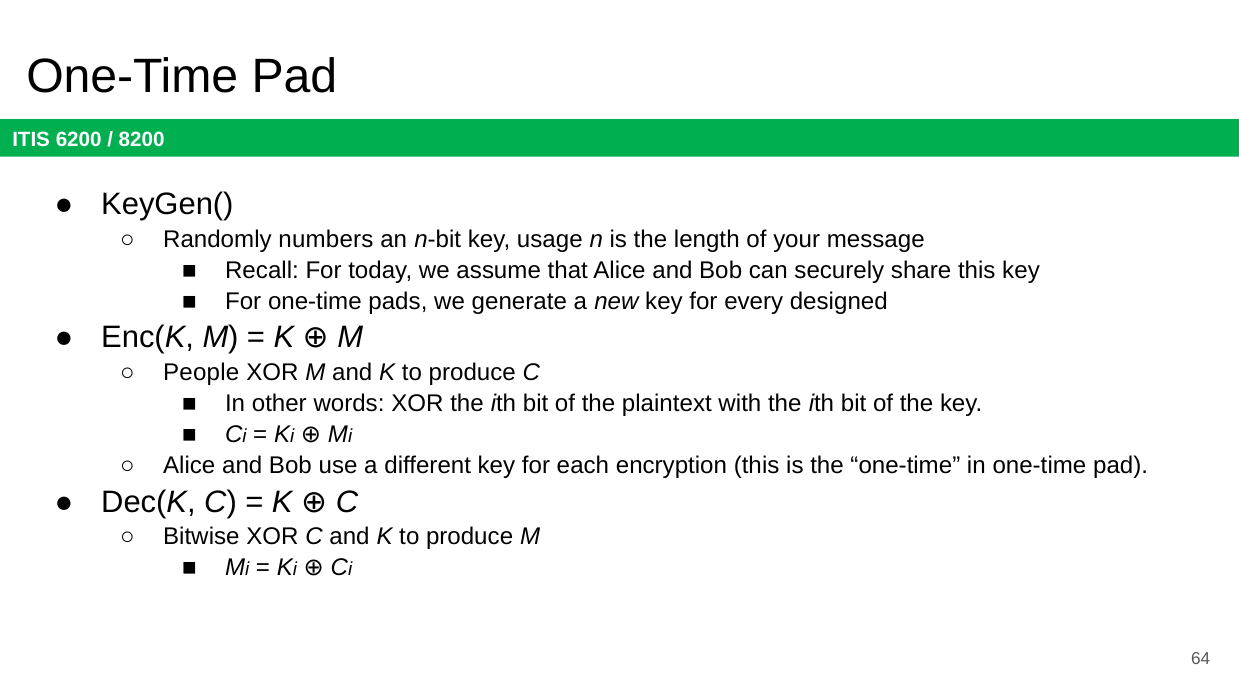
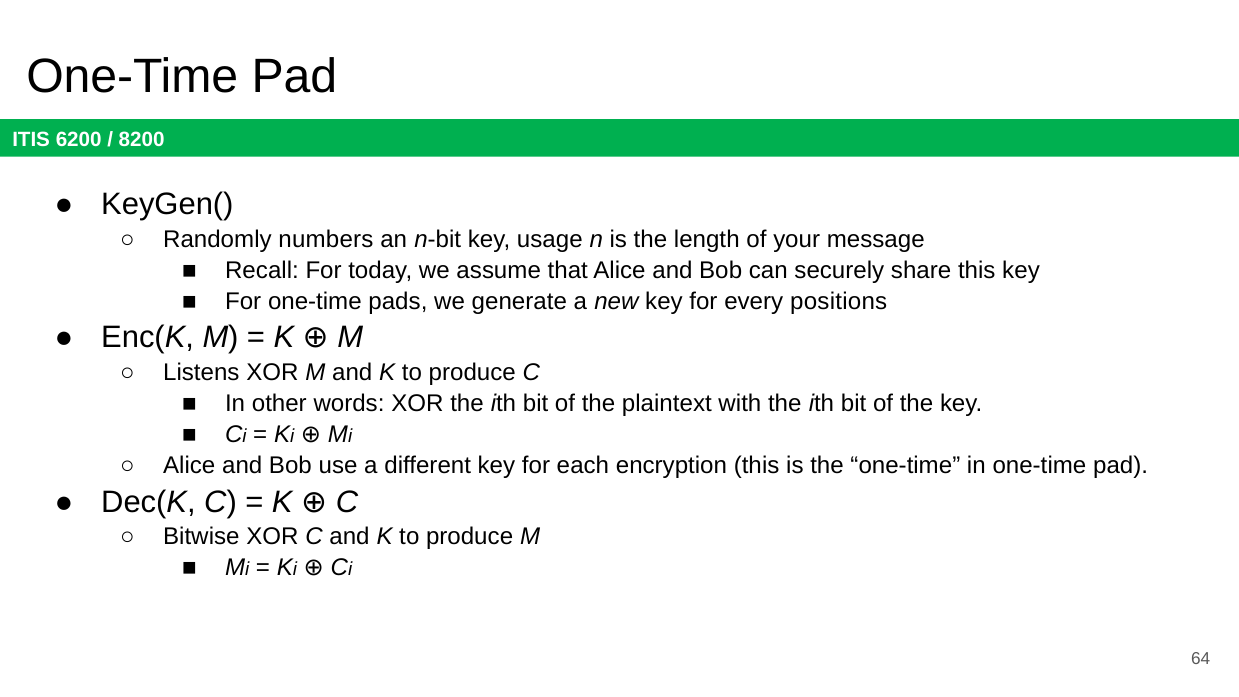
designed: designed -> positions (839, 301)
People: People -> Listens (201, 372)
